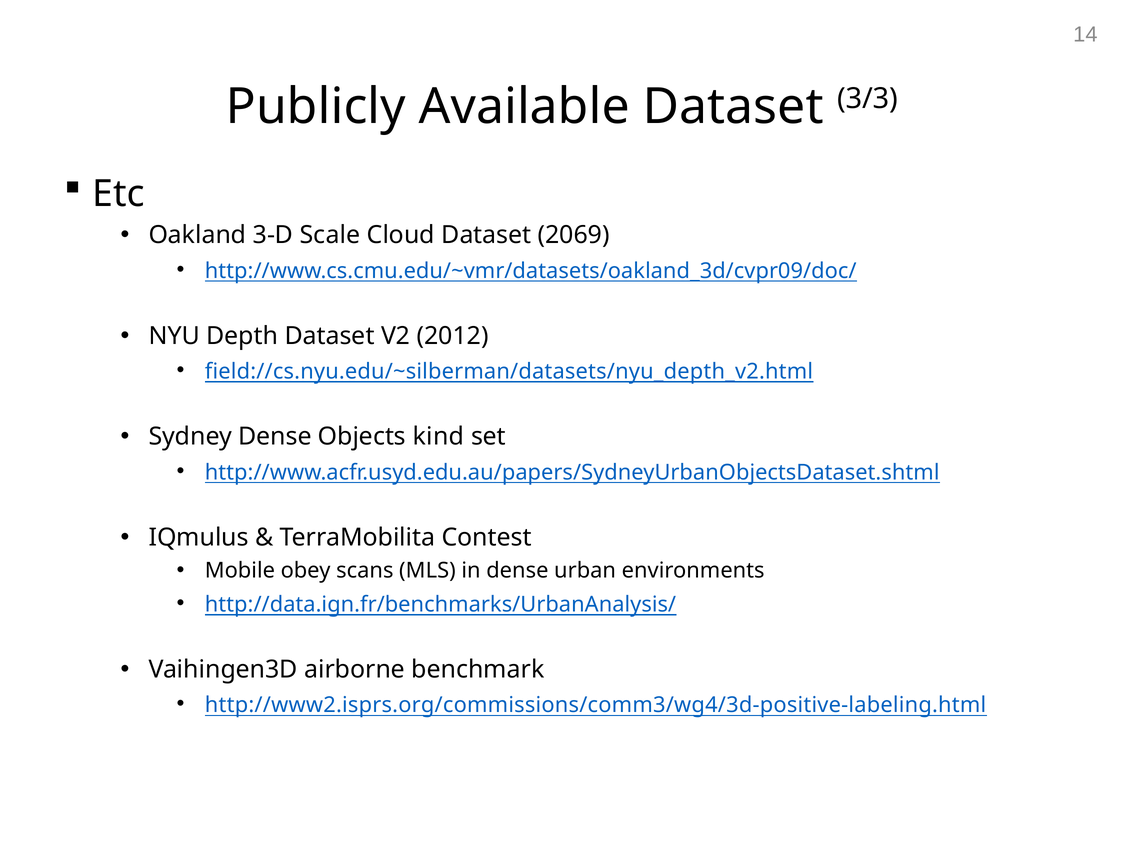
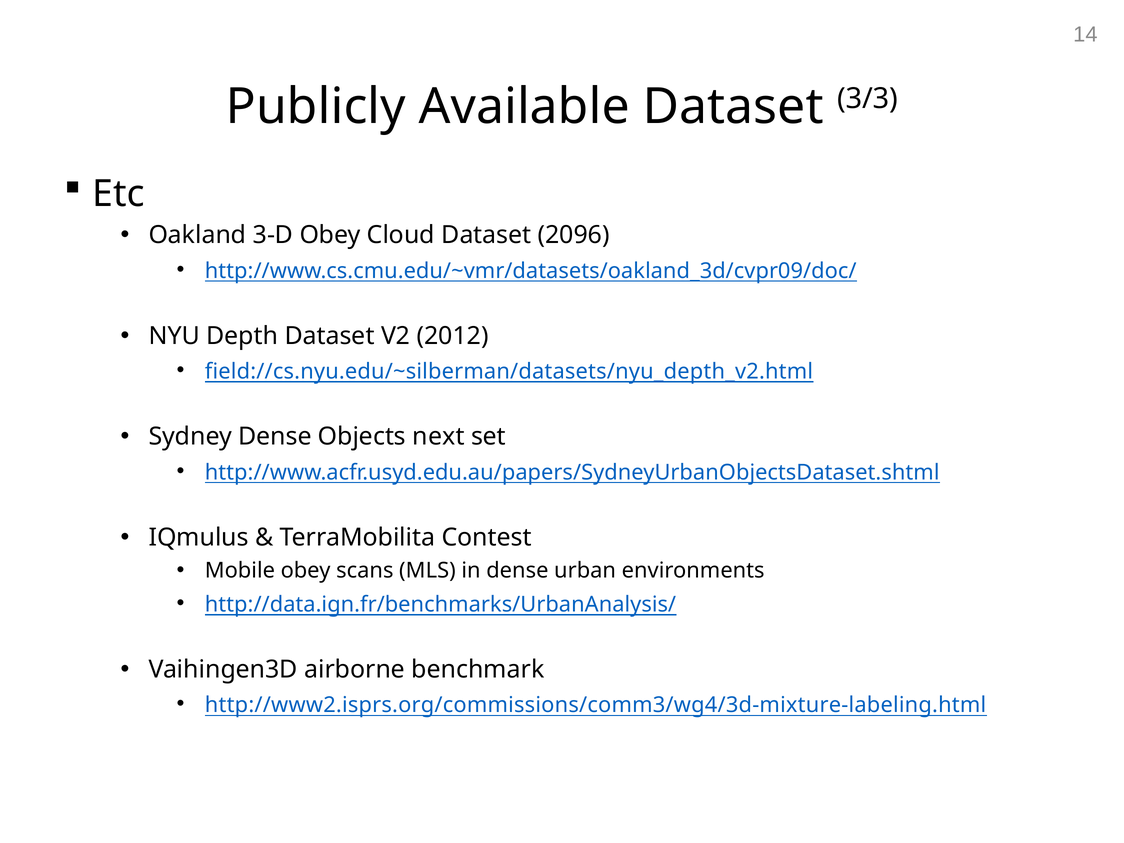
3-D Scale: Scale -> Obey (330, 235)
2069: 2069 -> 2096 (574, 235)
kind: kind -> next (439, 437)
http://www2.isprs.org/commissions/comm3/wg4/3d-positive-labeling.html: http://www2.isprs.org/commissions/comm3/wg4/3d-positive-labeling.html -> http://www2.isprs.org/commissions/comm3/wg4/3d-mixture-labeling.html (596, 705)
